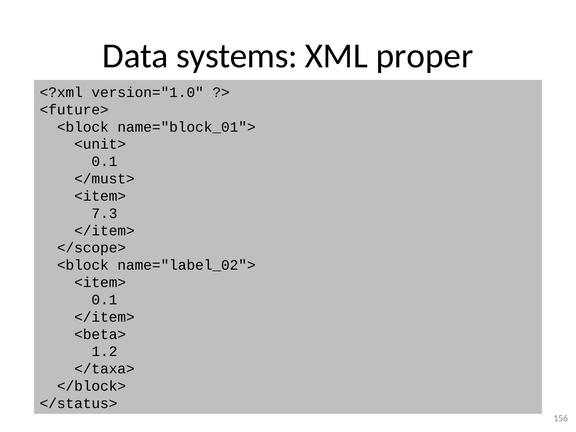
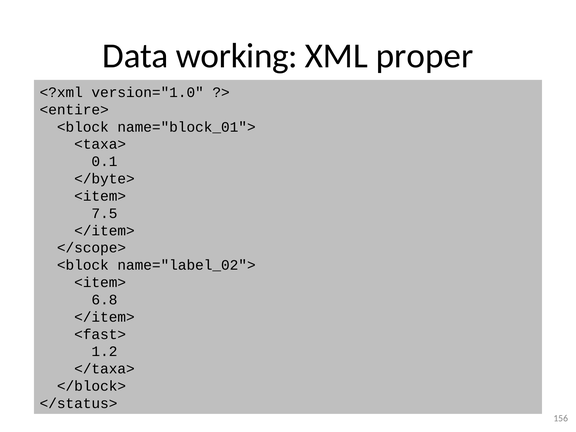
systems: systems -> working (237, 56)
<future>: <future> -> <entire> (74, 110)
<unit>: <unit> -> <taxa> (100, 144)
</must>: </must> -> </byte> (104, 179)
7.3: 7.3 -> 7.5 (104, 213)
0.1: 0.1 -> 6.8 (104, 300)
<beta>: <beta> -> <fast> (100, 334)
